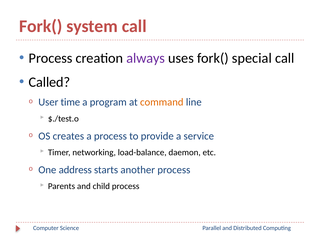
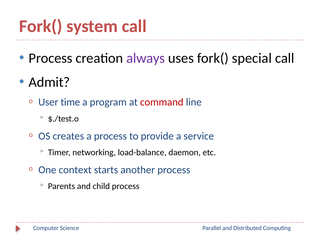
Called: Called -> Admit (49, 82)
command colour: orange -> red (162, 102)
address: address -> context (75, 170)
